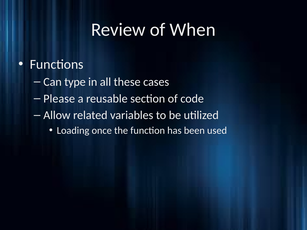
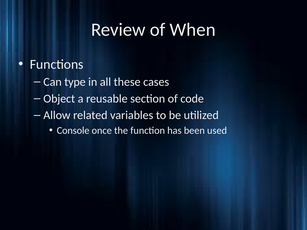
Please: Please -> Object (59, 99)
Loading: Loading -> Console (73, 131)
